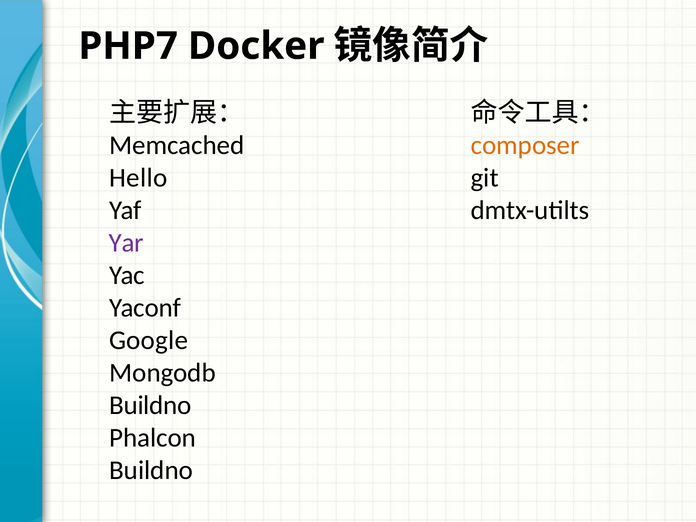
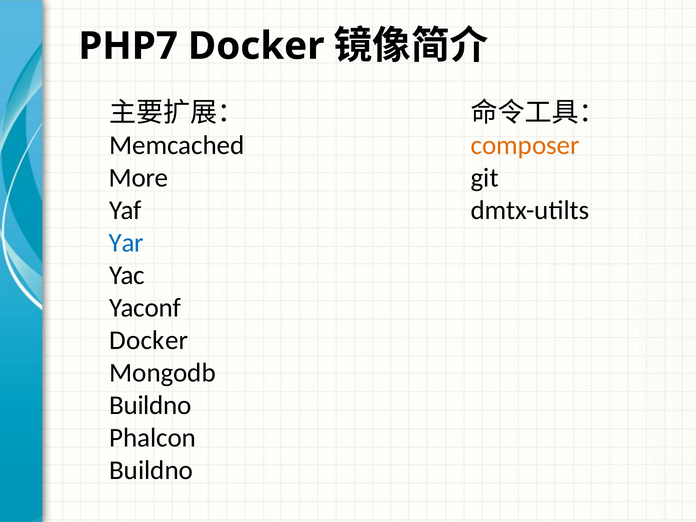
Hello: Hello -> More (139, 178)
Yar colour: purple -> blue (126, 243)
Google: Google -> Docker (149, 340)
